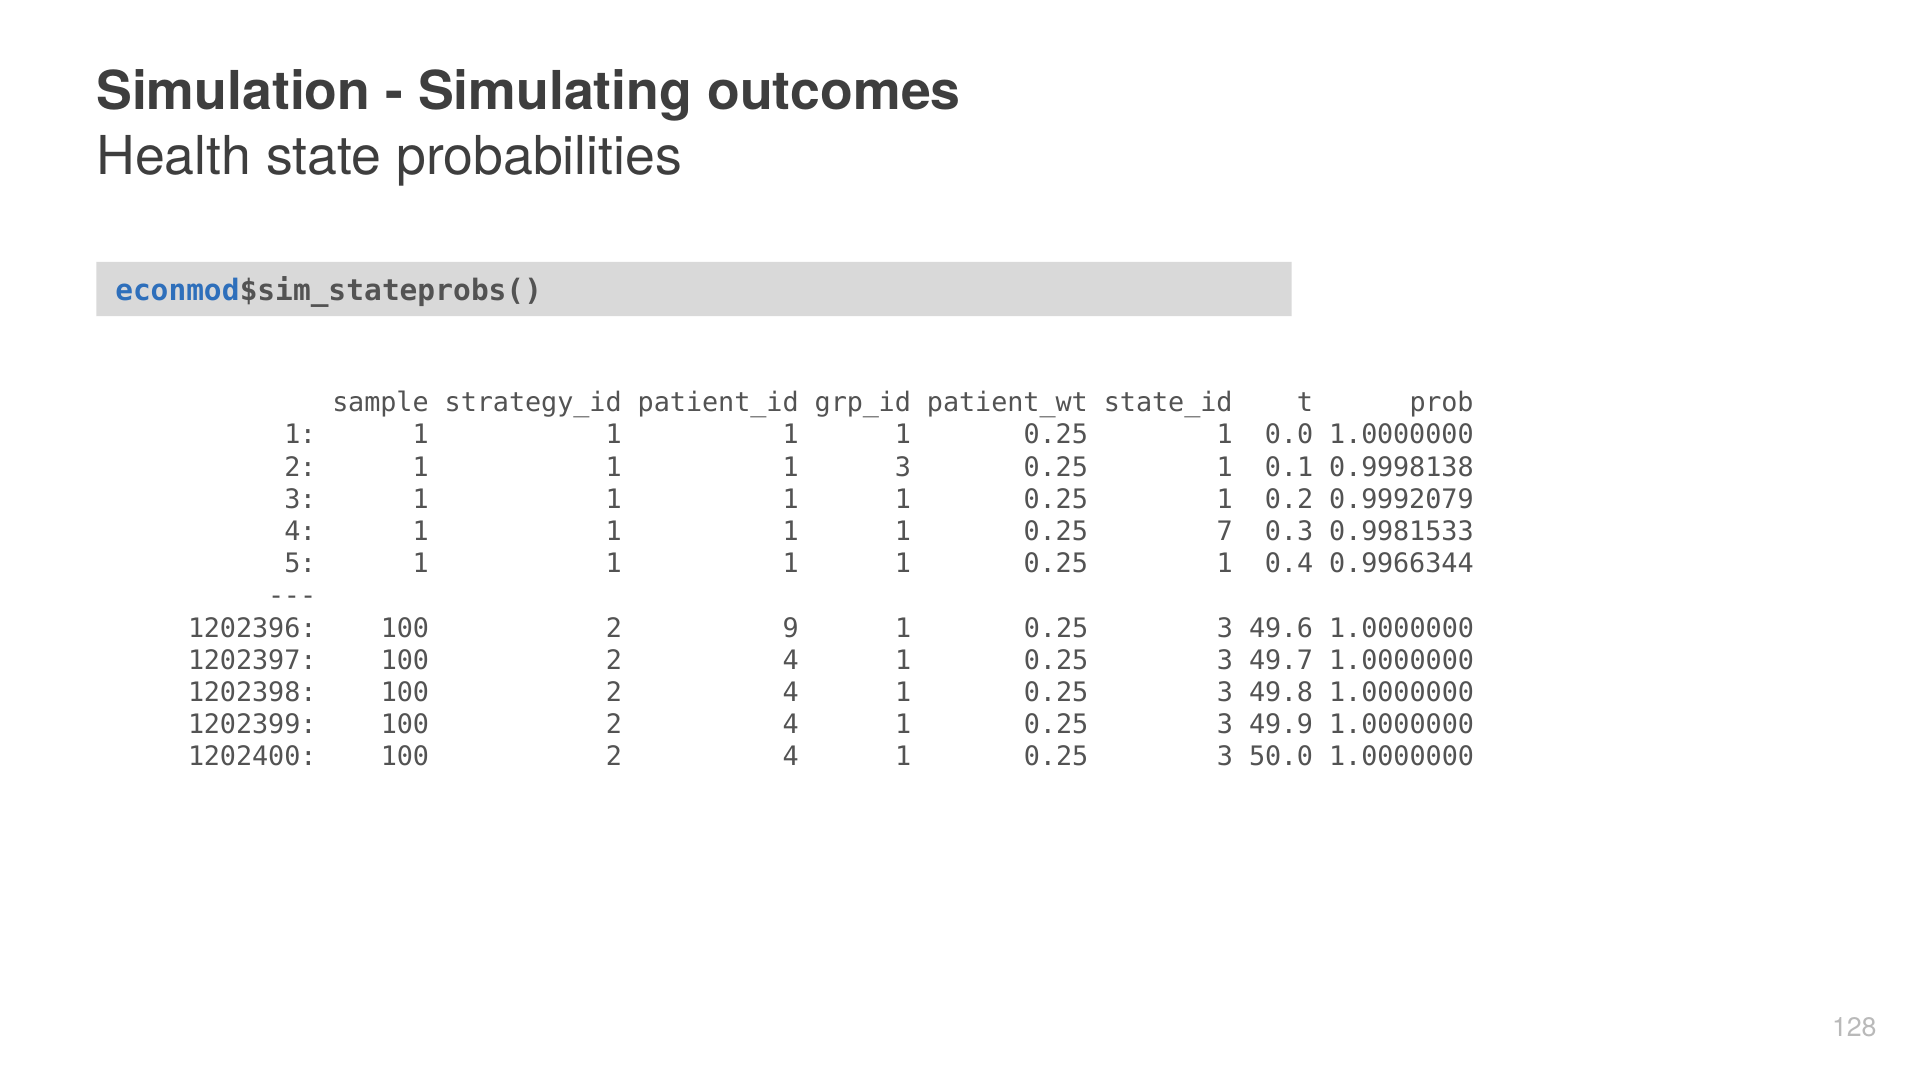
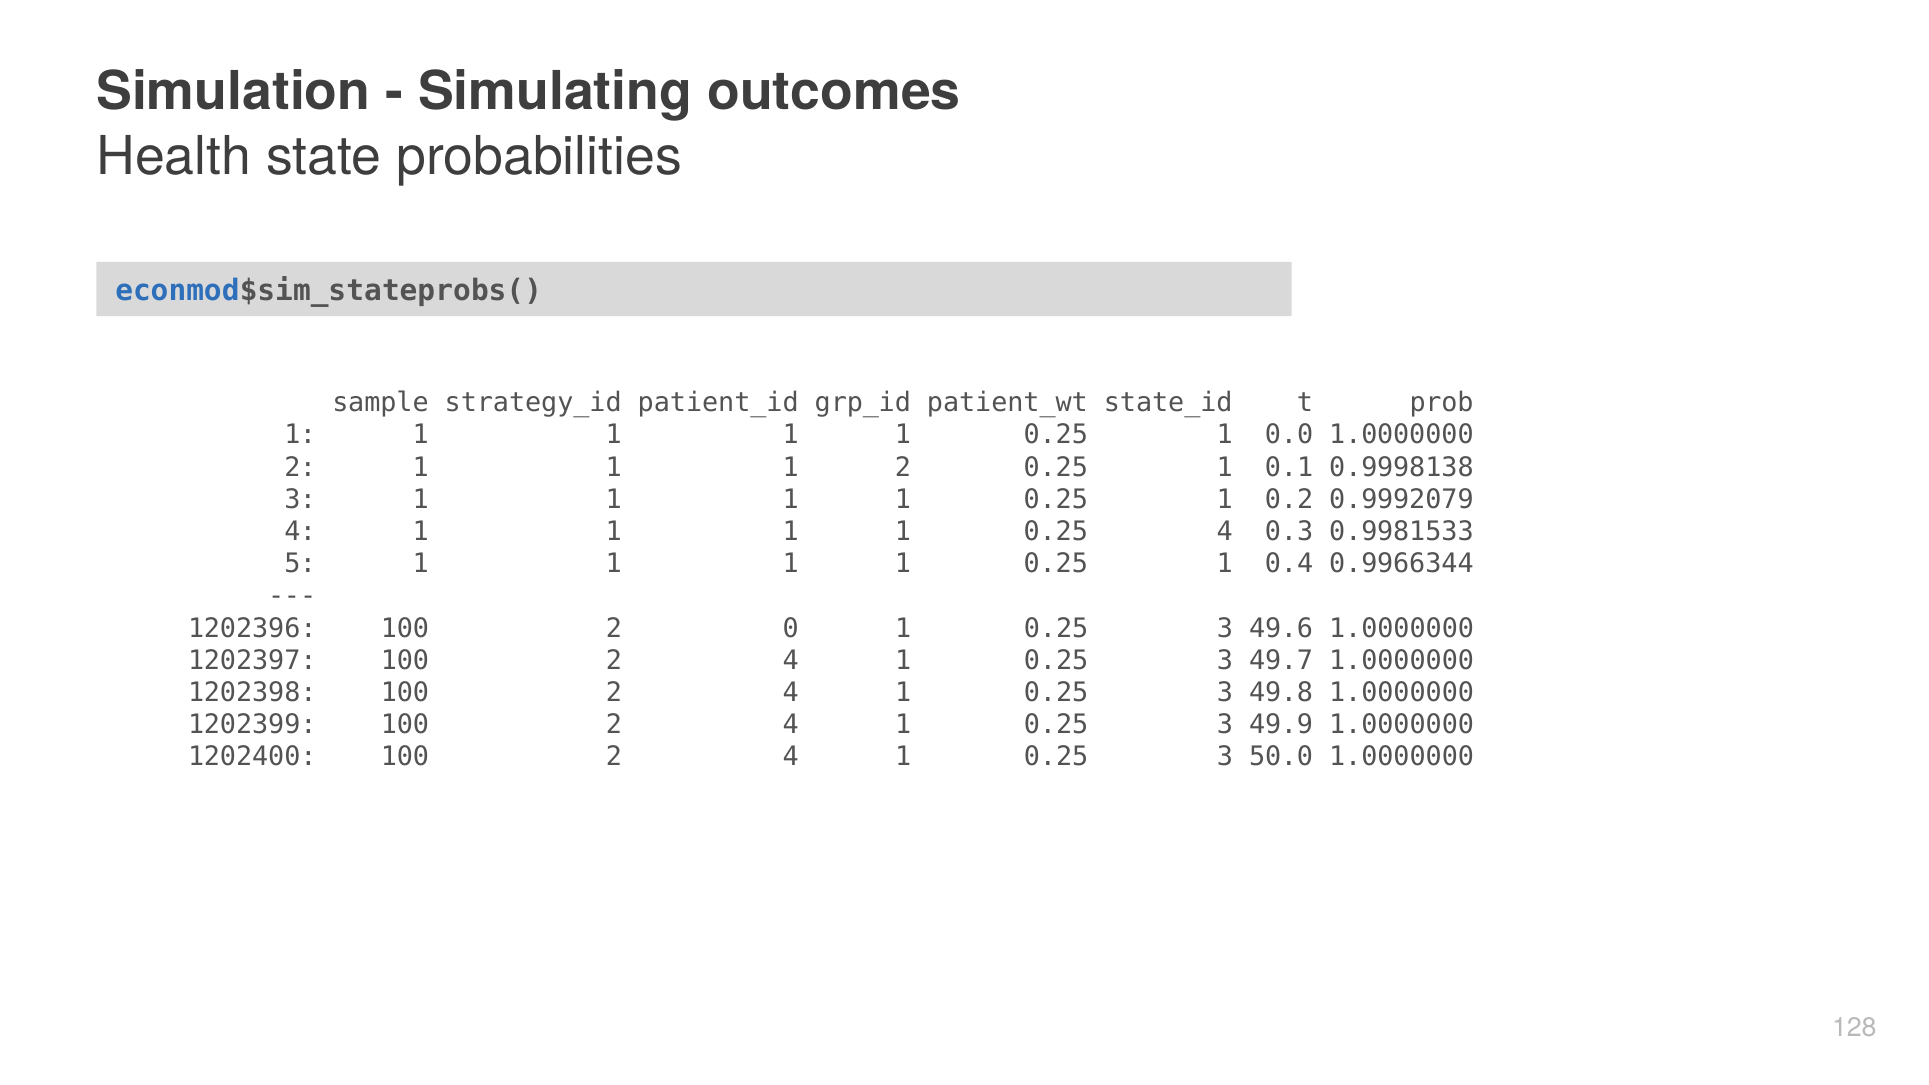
1 3: 3 -> 2 (903, 467)
0.25 7: 7 -> 4 (1225, 532)
9: 9 -> 0 (791, 628)
